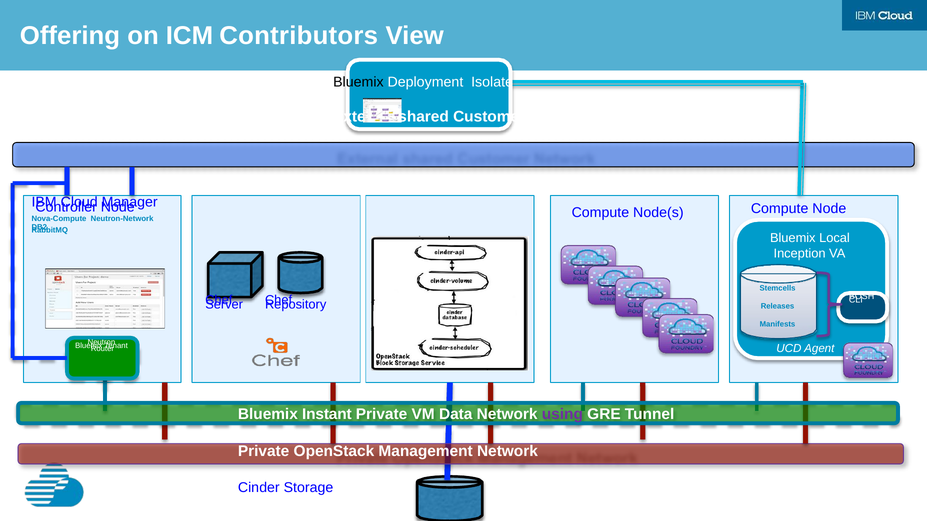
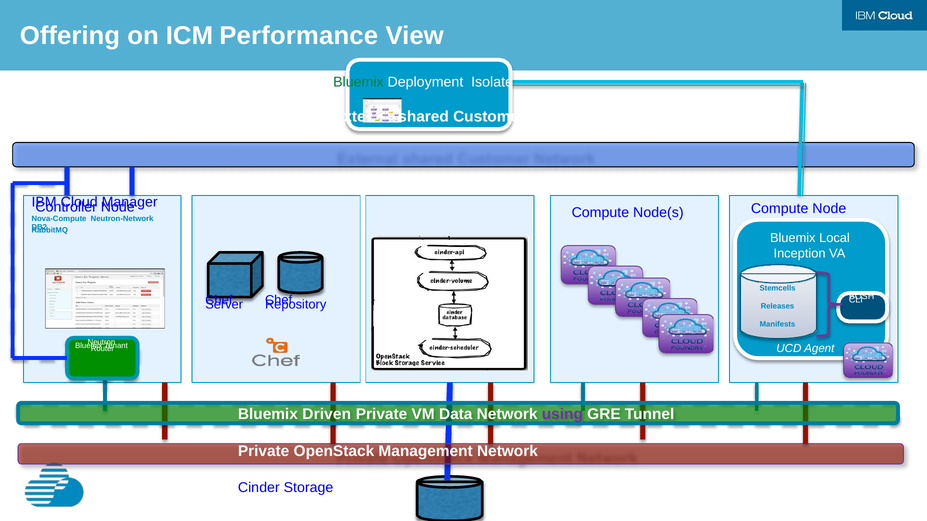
Contributors: Contributors -> Performance (299, 36)
Bluemix colour: black -> green (358, 82)
Instant: Instant -> Driven (327, 415)
